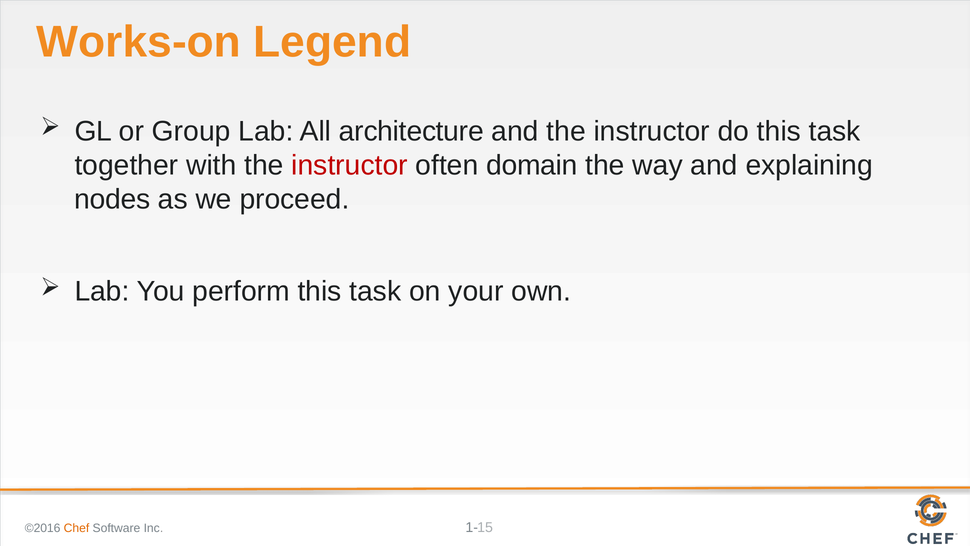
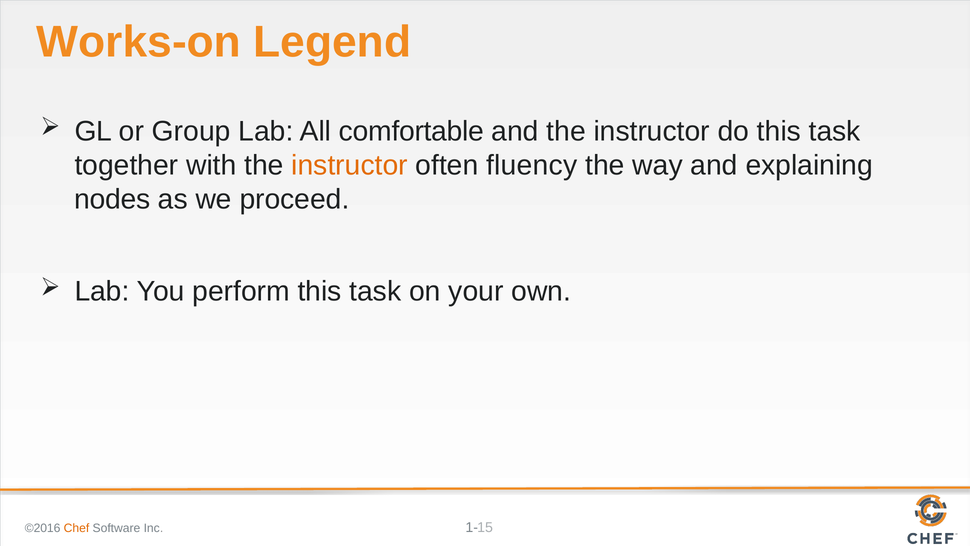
architecture: architecture -> comfortable (411, 131)
instructor colour: red -> orange (350, 165)
domain: domain -> fluency (532, 165)
